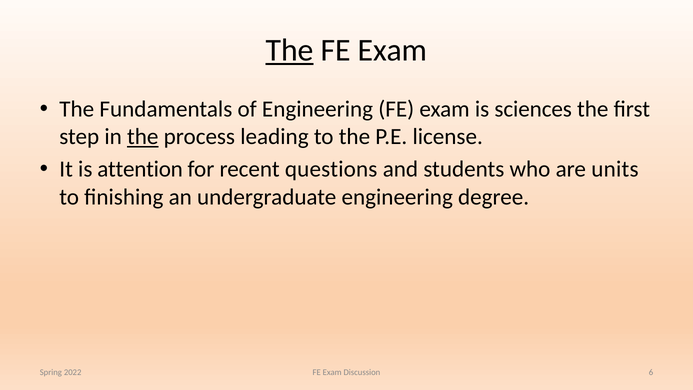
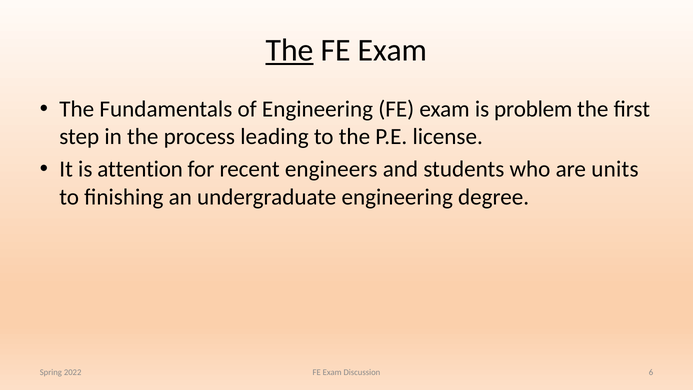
sciences: sciences -> problem (533, 109)
the underline: present -> none (143, 137)
questions: questions -> engineers (331, 169)
